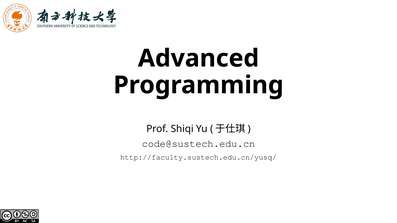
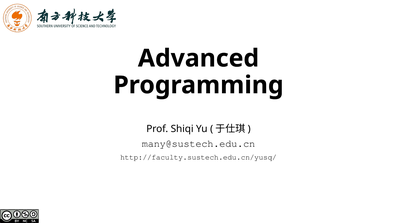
code@sustech.edu.cn: code@sustech.edu.cn -> many@sustech.edu.cn (199, 144)
